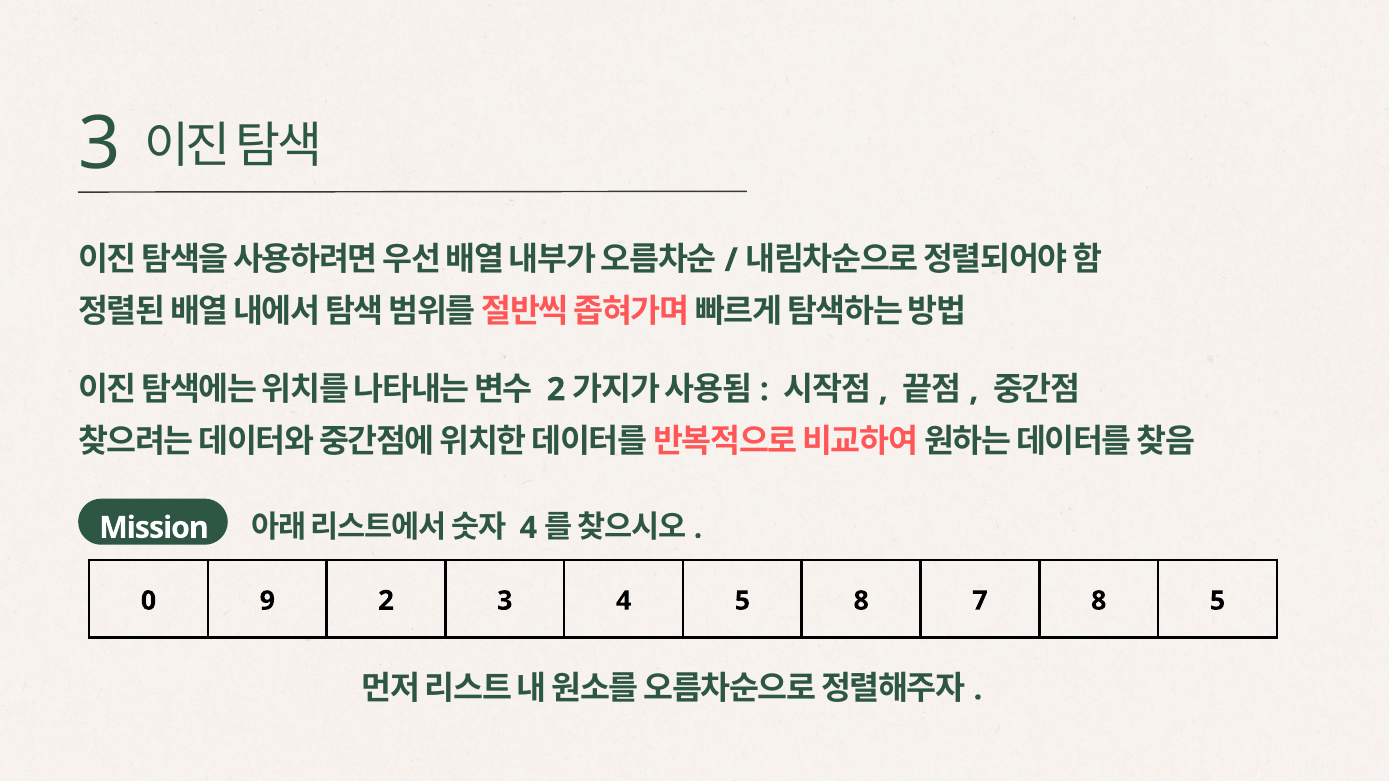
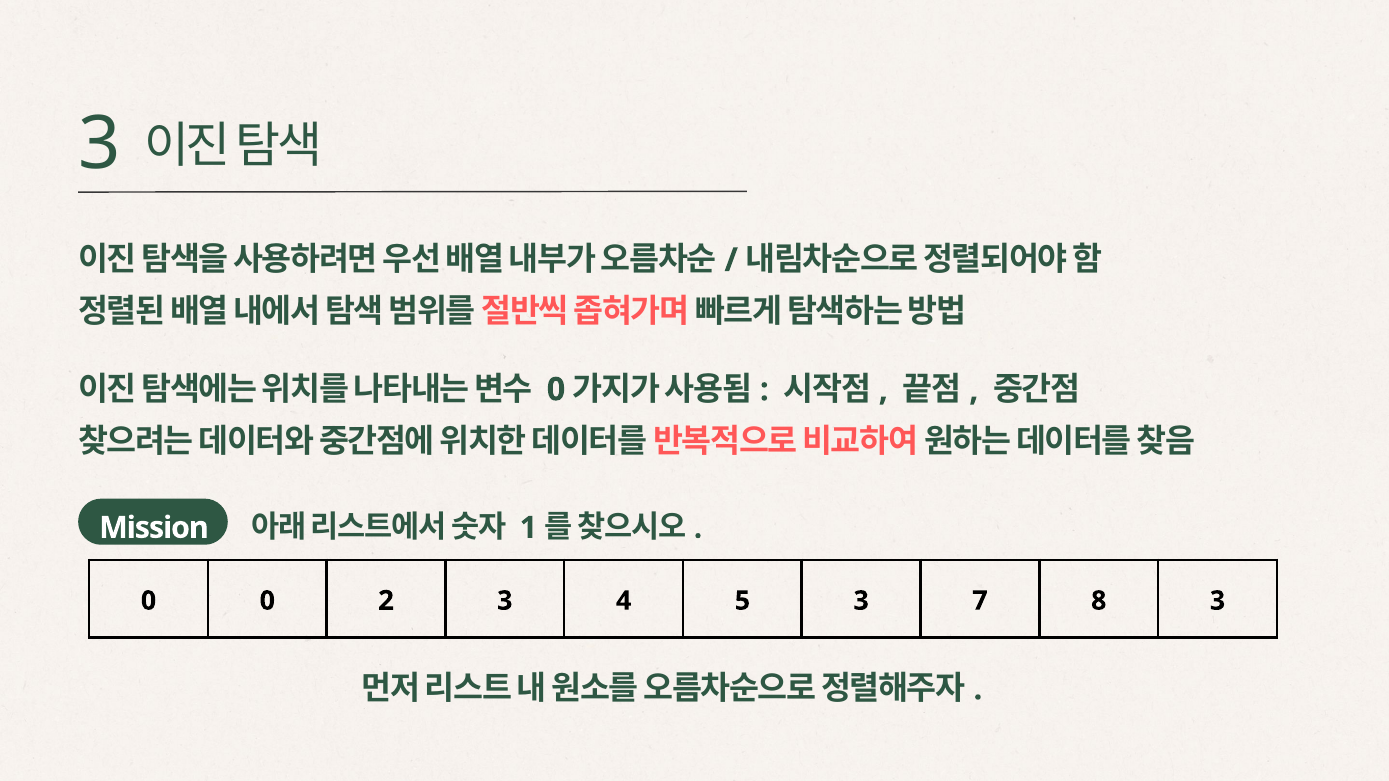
2: 2 -> 0 (556, 390)
4: 4 -> 1 (528, 528)
0 9: 9 -> 0 (267, 601)
5 8: 8 -> 3 (861, 601)
8 5: 5 -> 3 (1218, 601)
